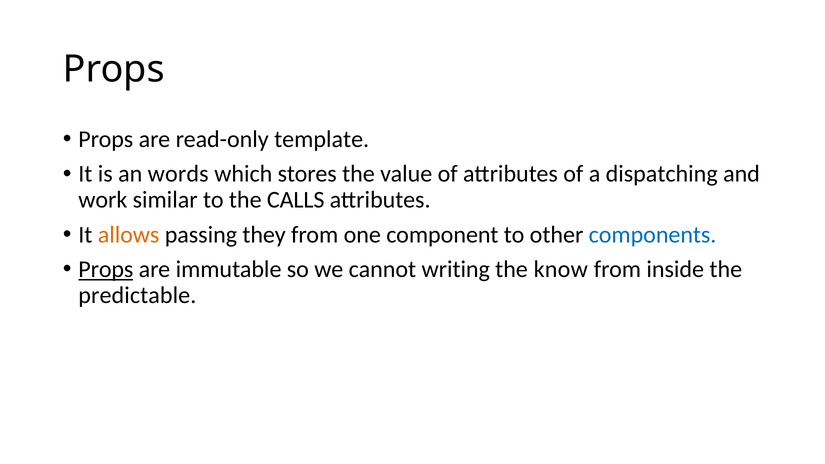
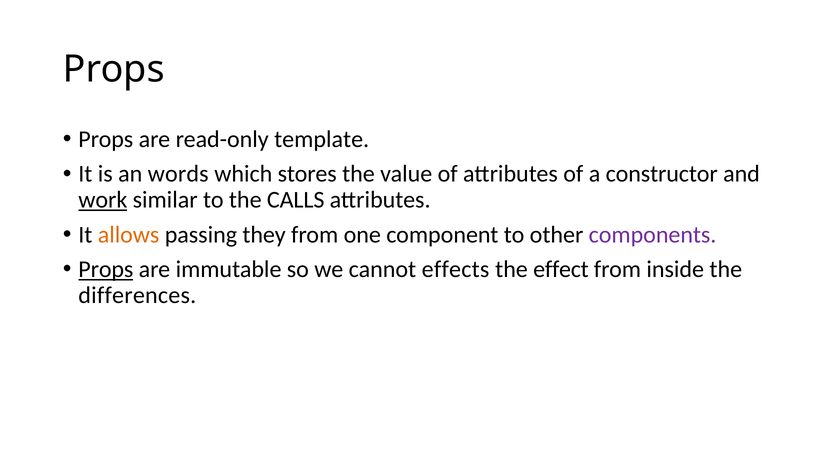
dispatching: dispatching -> constructor (662, 174)
work underline: none -> present (103, 200)
components colour: blue -> purple (653, 235)
writing: writing -> effects (456, 269)
know: know -> effect (561, 269)
predictable: predictable -> differences (137, 295)
